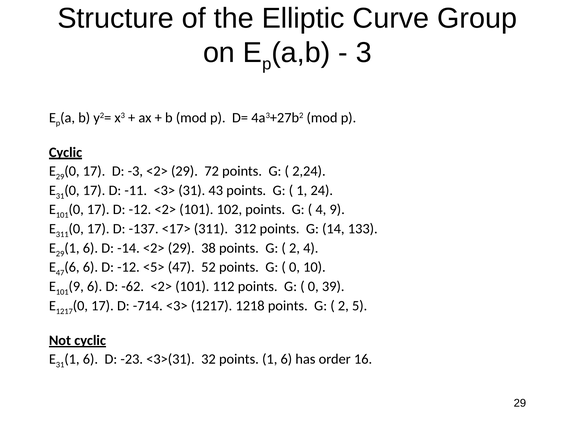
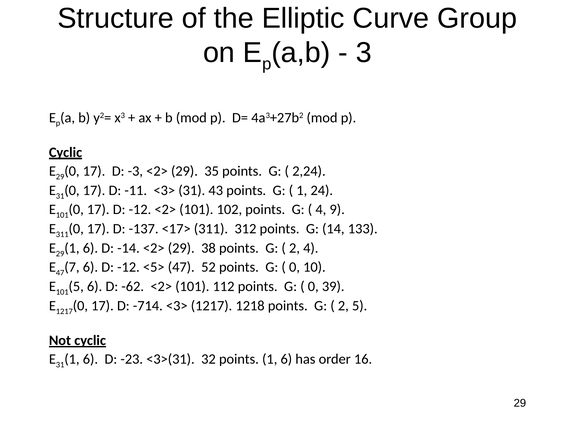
72: 72 -> 35 (212, 171)
47 6: 6 -> 7 (72, 267)
101 9: 9 -> 5 (76, 287)
